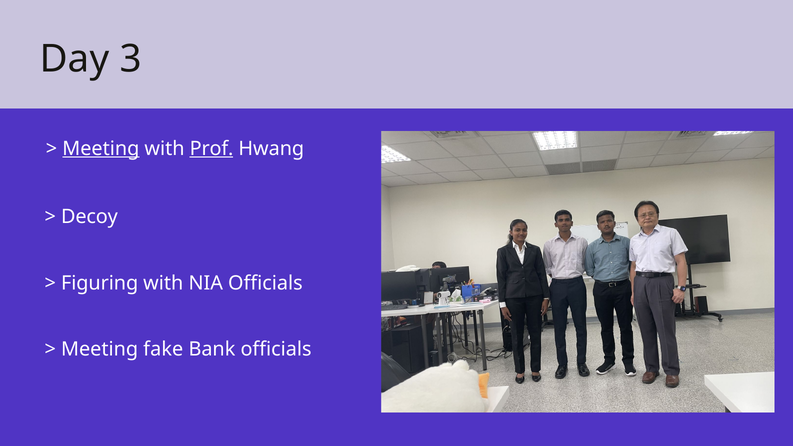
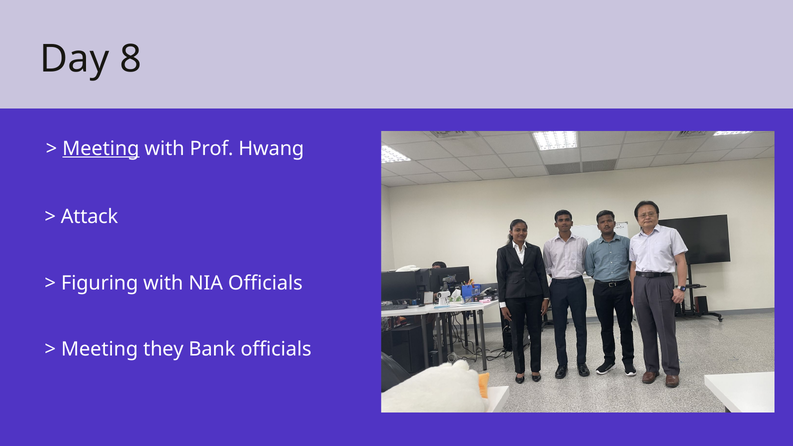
3: 3 -> 8 (131, 59)
Prof underline: present -> none (212, 149)
Decoy: Decoy -> Attack (89, 217)
fake: fake -> they (163, 349)
